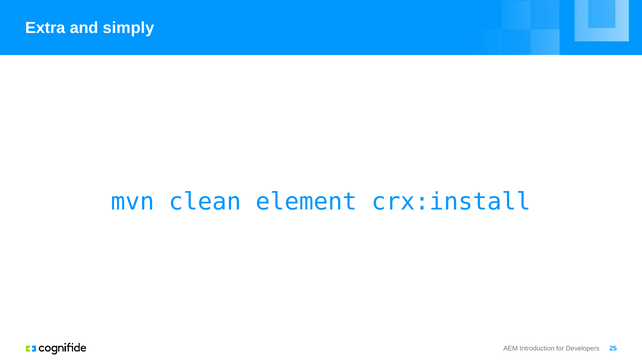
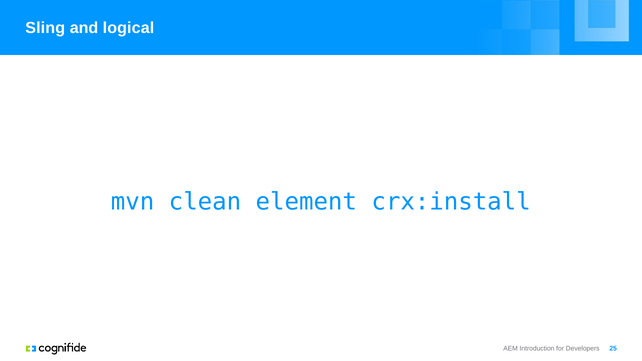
Extra: Extra -> Sling (45, 28)
simply: simply -> logical (128, 28)
